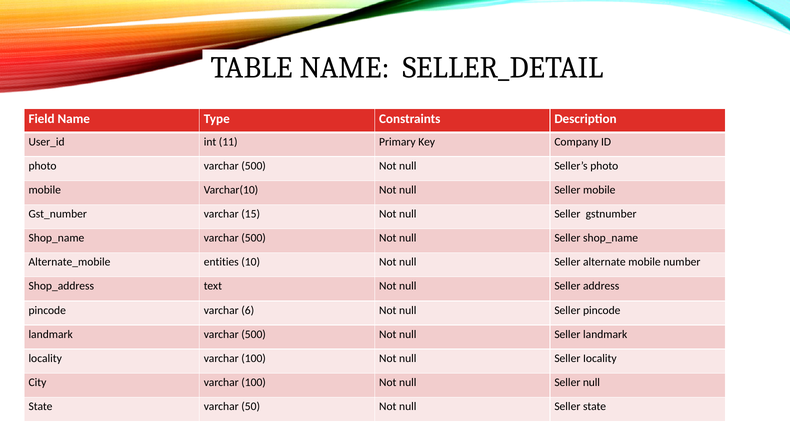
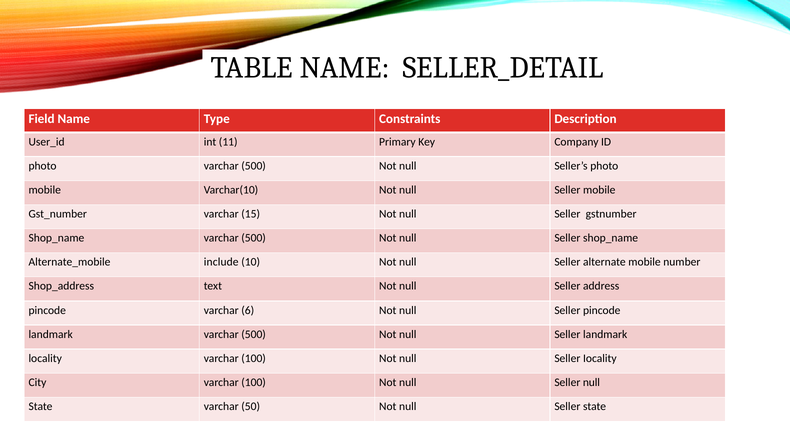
entities: entities -> include (221, 262)
